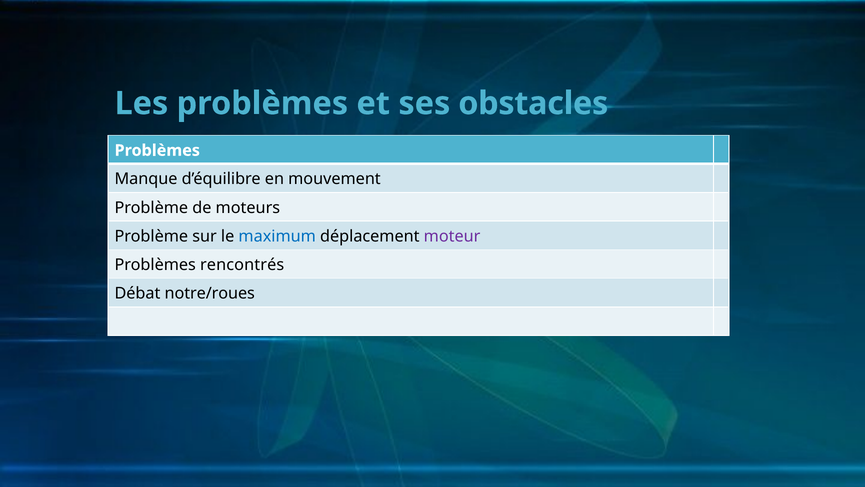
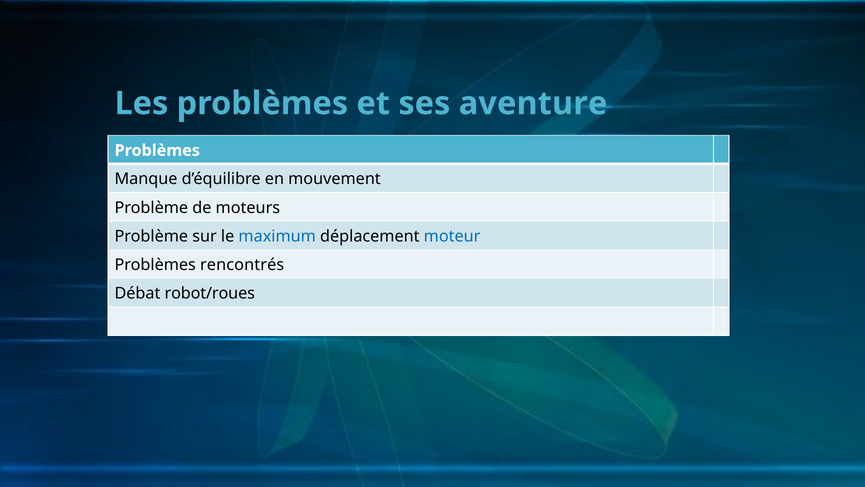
obstacles: obstacles -> aventure (533, 103)
moteur colour: purple -> blue (452, 236)
notre/roues: notre/roues -> robot/roues (210, 293)
